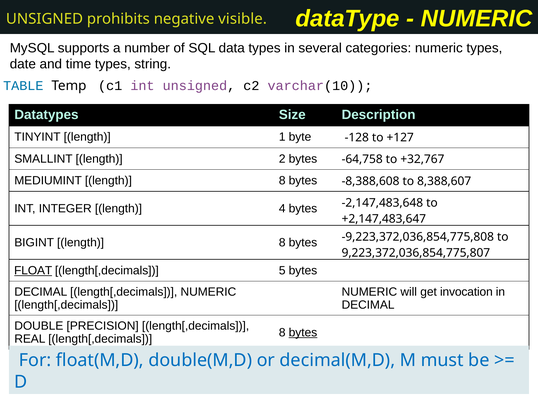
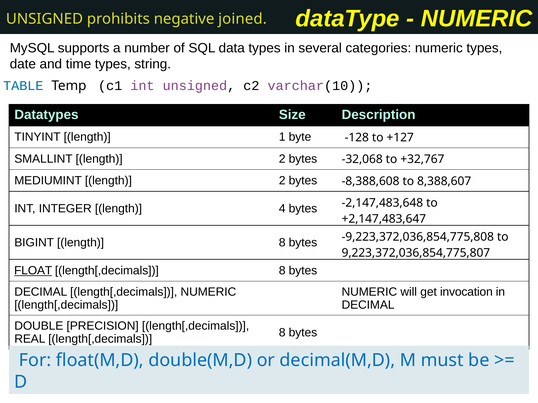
visible: visible -> joined (243, 19)
-64,758: -64,758 -> -32,068 (362, 160)
MEDIUMINT length 8: 8 -> 2 (282, 181)
5: 5 -> 8 (282, 271)
bytes underline: present -> none (303, 333)
